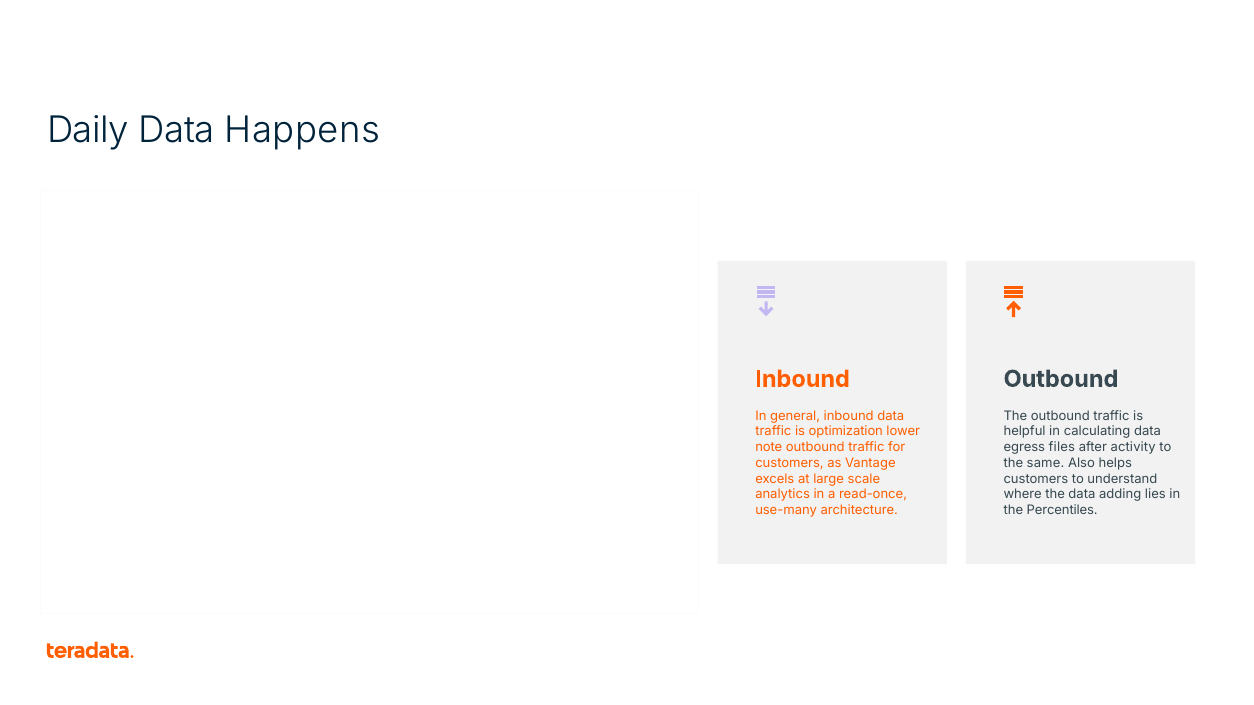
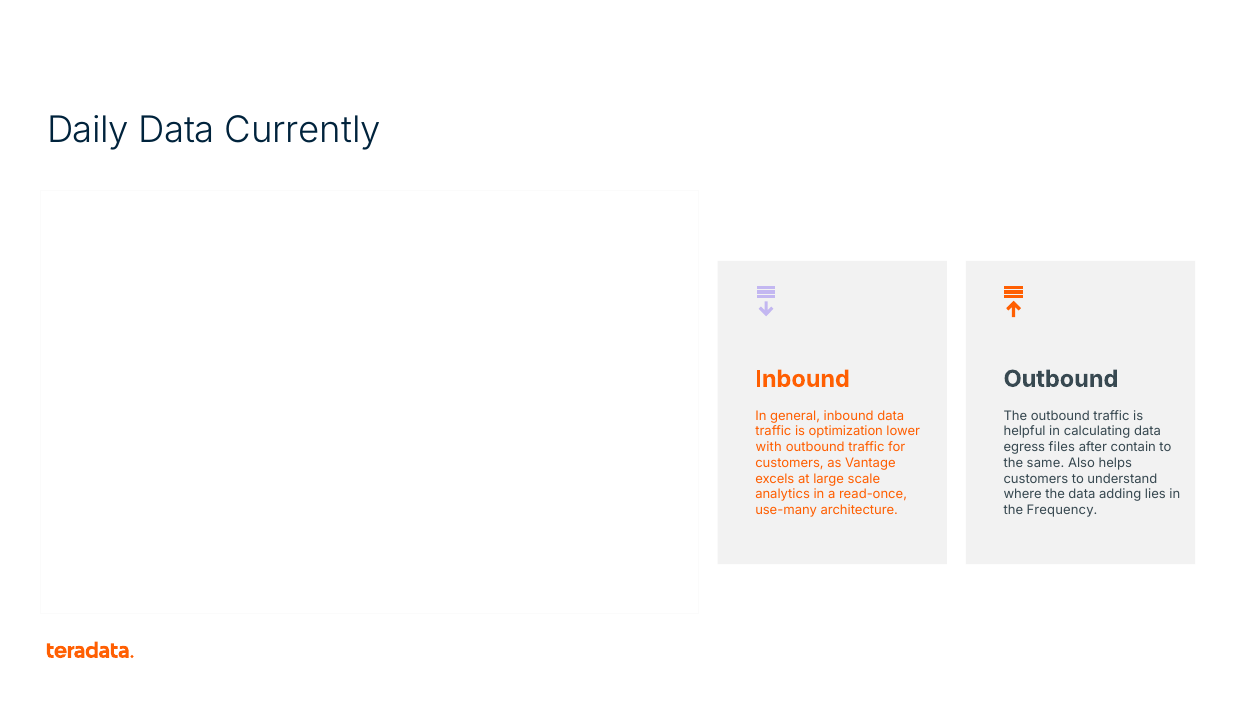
Happens: Happens -> Currently (303, 130)
note: note -> with (769, 448)
activity: activity -> contain (1133, 448)
Percentiles: Percentiles -> Frequency (1062, 510)
